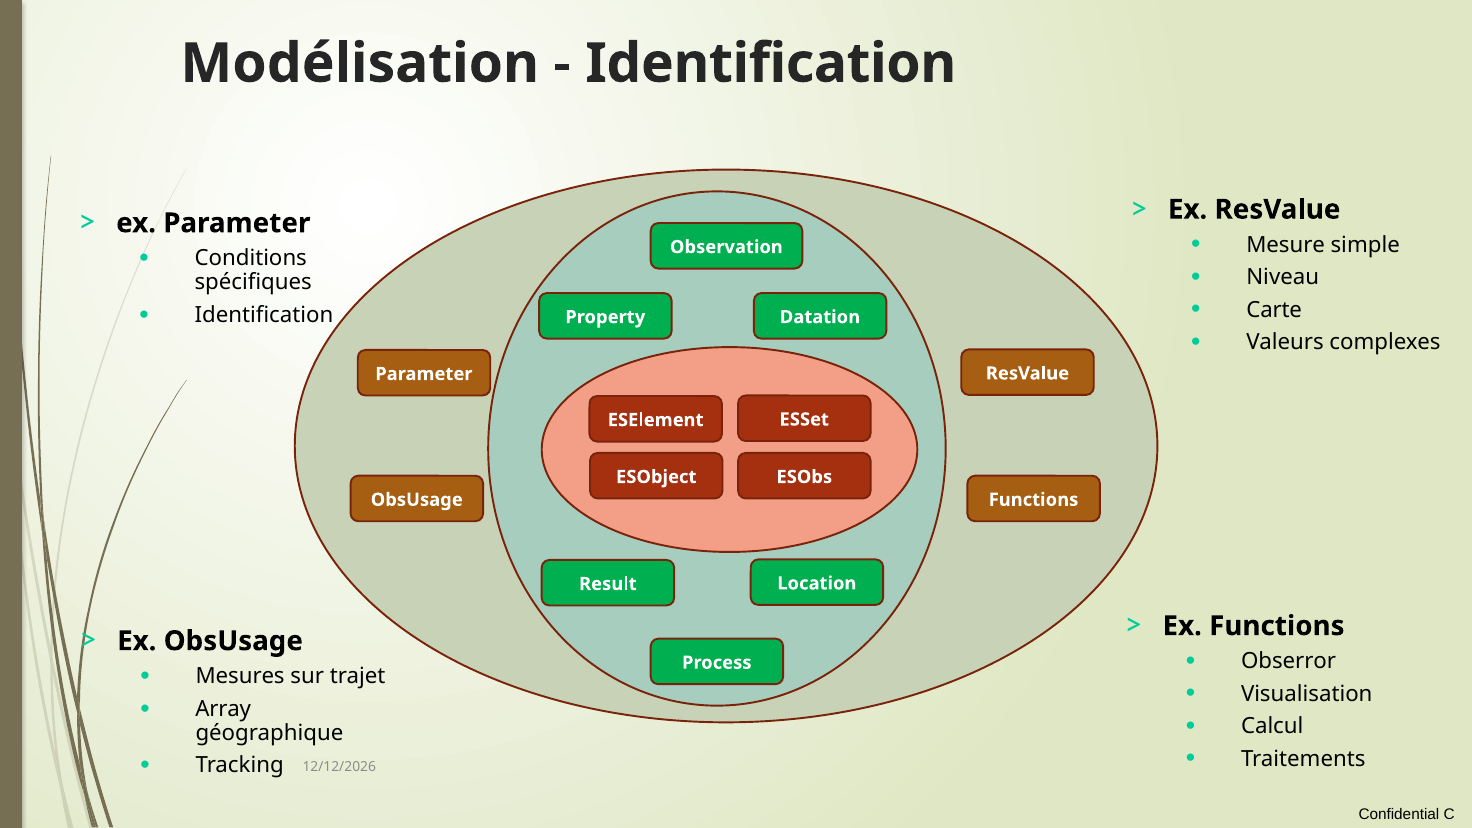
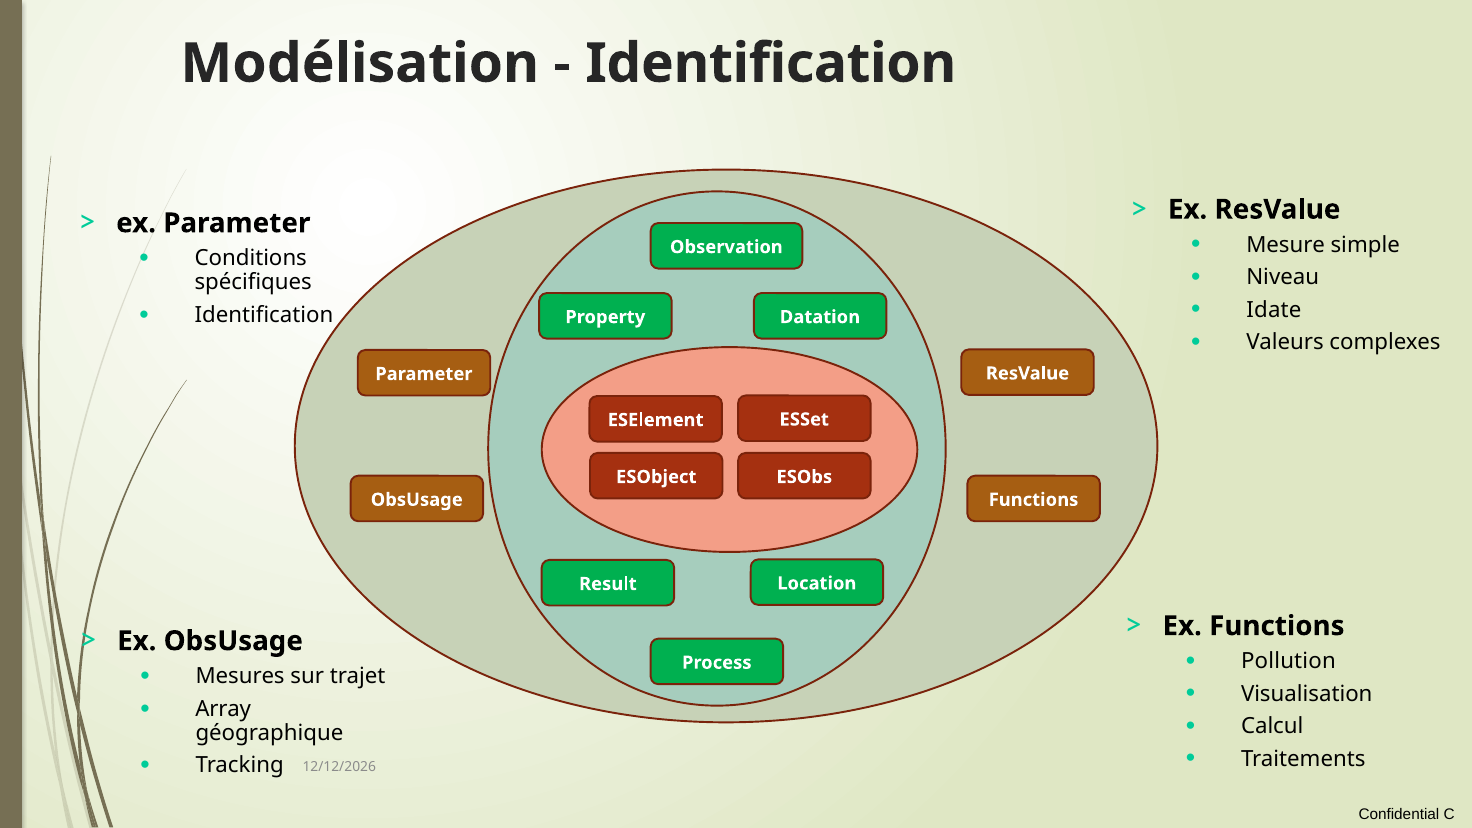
Carte: Carte -> Idate (1274, 310)
Obserror: Obserror -> Pollution (1288, 661)
